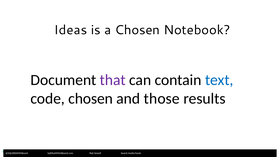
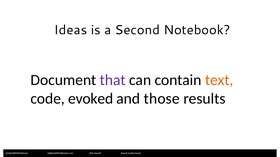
a Chosen: Chosen -> Second (137, 30)
text colour: blue -> orange (219, 80)
code chosen: chosen -> evoked (91, 99)
